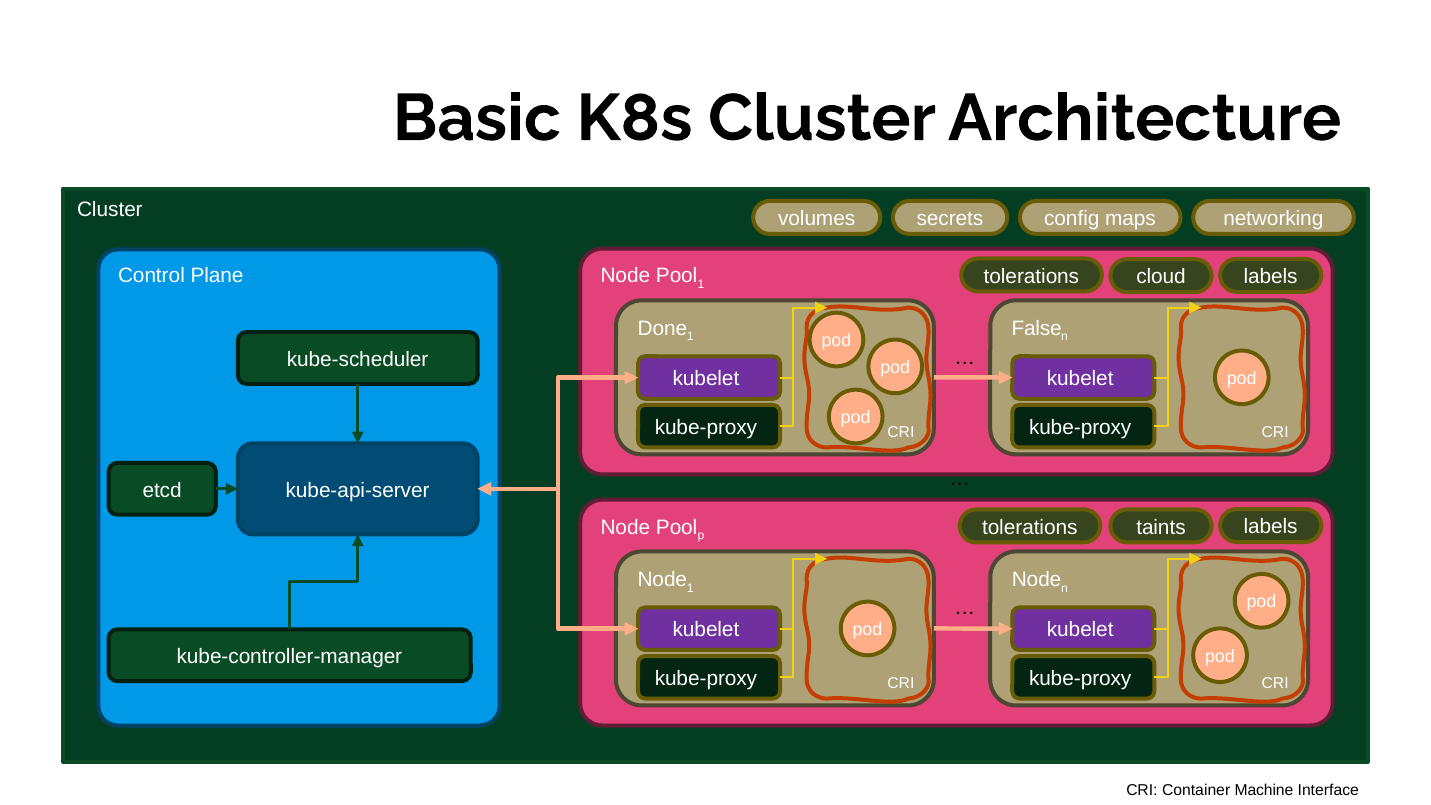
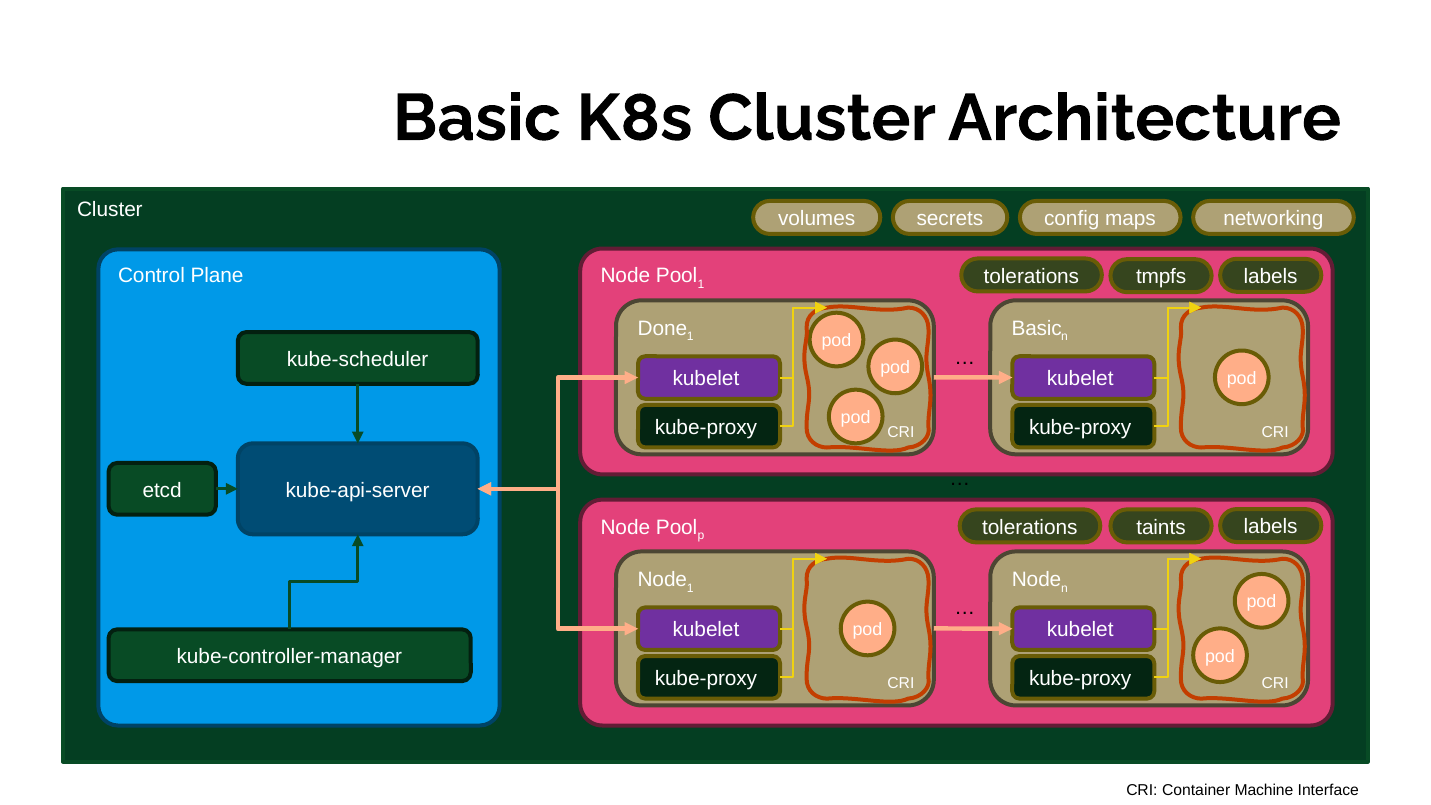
cloud: cloud -> tmpfs (1161, 277)
False: False -> Basic (1037, 329)
